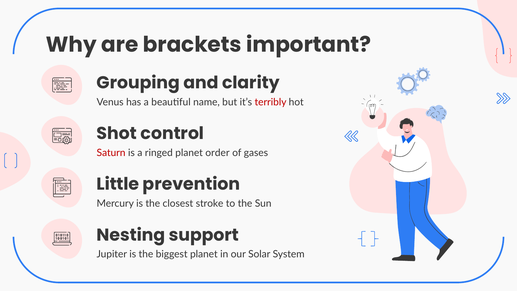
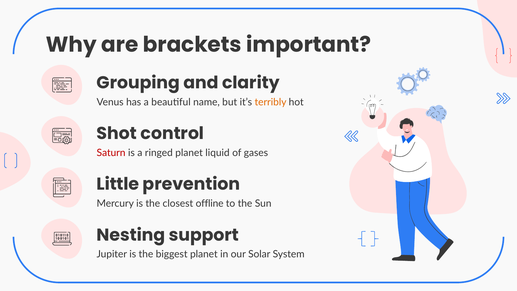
terribly colour: red -> orange (271, 102)
order: order -> liquid (218, 153)
stroke: stroke -> offline (210, 203)
